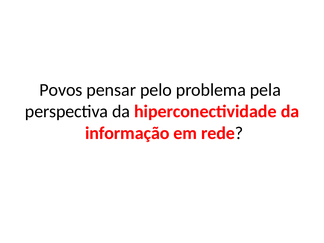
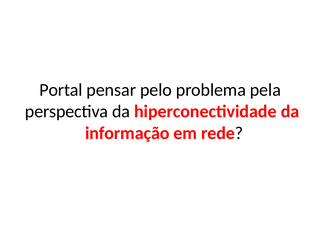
Povos: Povos -> Portal (61, 90)
